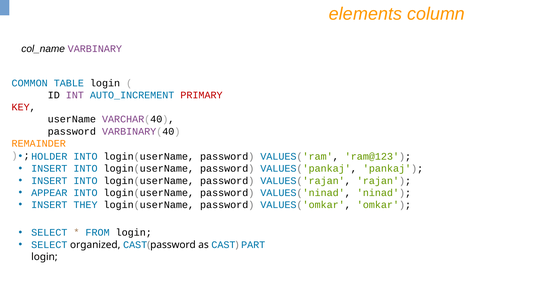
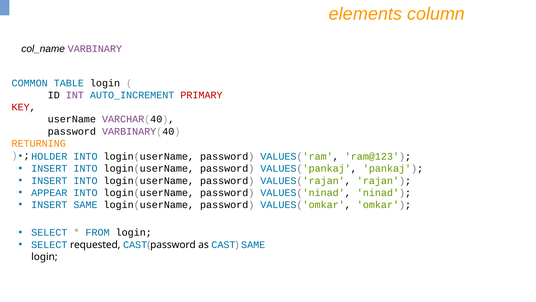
REMAINDER: REMAINDER -> RETURNING (39, 143)
INSERT THEY: THEY -> SAME (85, 205)
organized: organized -> requested (95, 244)
CAST PART: PART -> SAME (253, 244)
